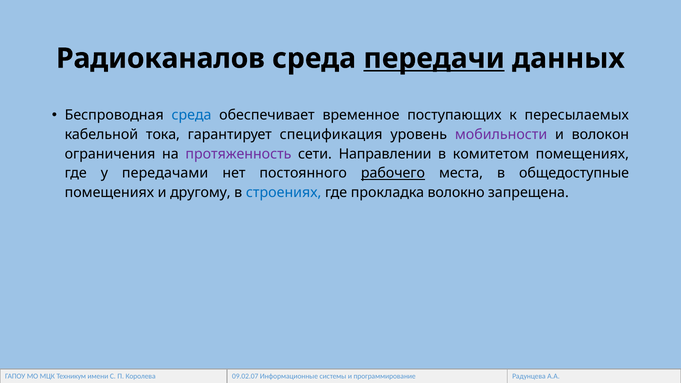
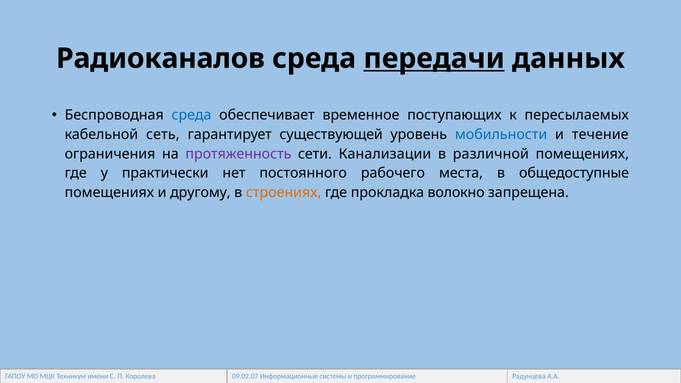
тока: тока -> сеть (163, 134)
спецификация: спецификация -> существующей (331, 134)
мобильности colour: purple -> blue (501, 134)
волокон: волокон -> течение (600, 134)
Направлении: Направлении -> Канализации (385, 154)
комитетом: комитетом -> различной (491, 154)
передачами: передачами -> практически (165, 173)
рабочего underline: present -> none (393, 173)
строениях colour: blue -> orange (284, 193)
